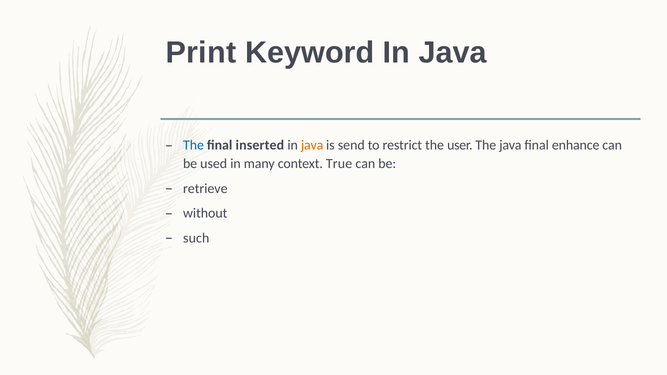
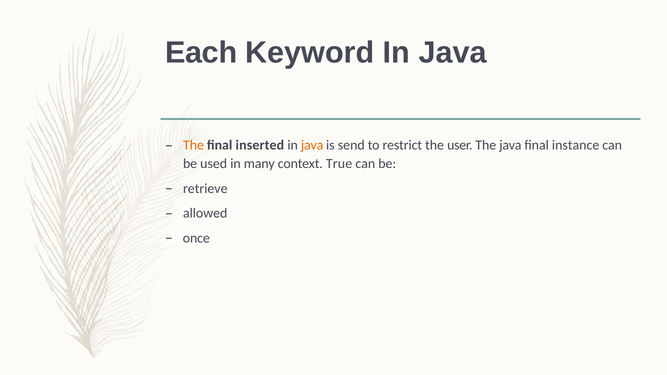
Print: Print -> Each (201, 53)
The colour: blue -> orange (193, 145)
enhance: enhance -> instance (576, 145)
without: without -> allowed (205, 213)
such: such -> once (196, 238)
